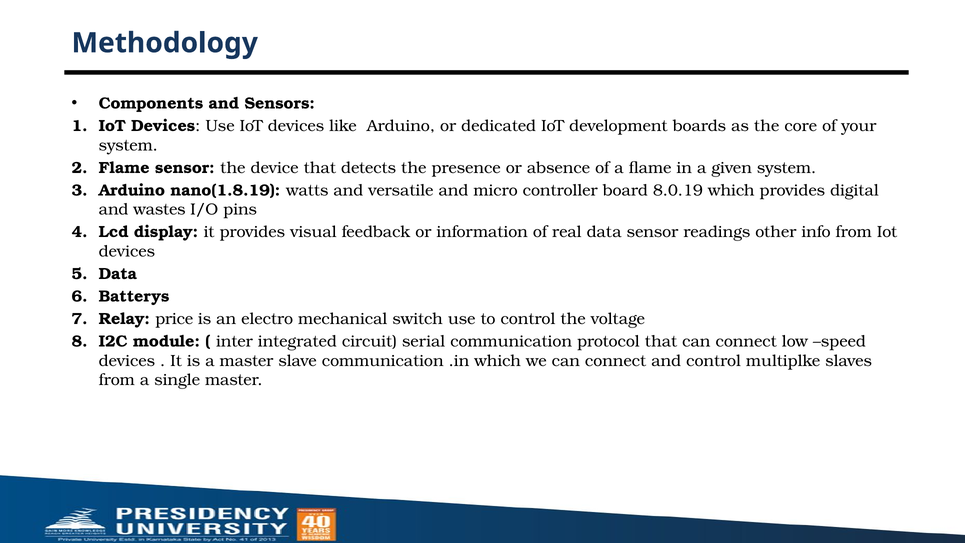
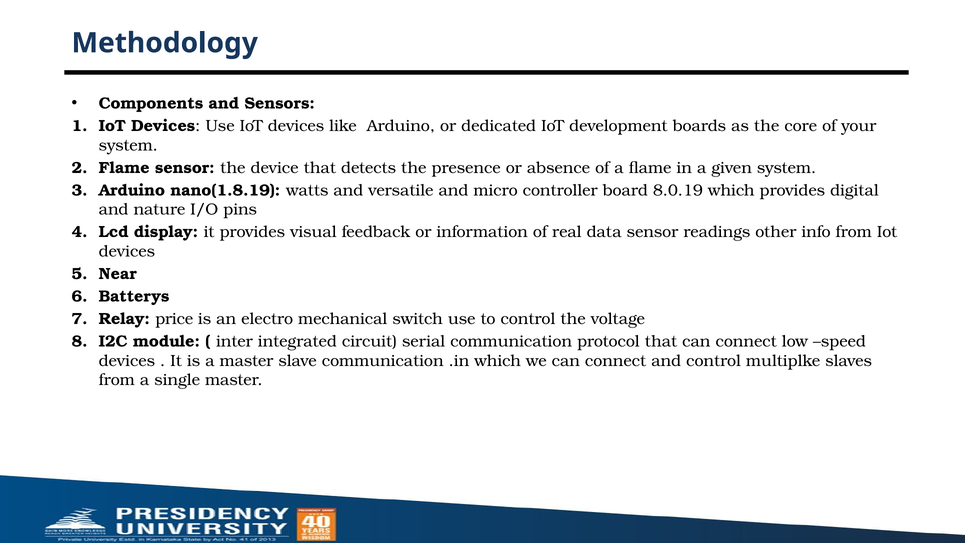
wastes: wastes -> nature (159, 210)
Data: Data -> Near (118, 274)
